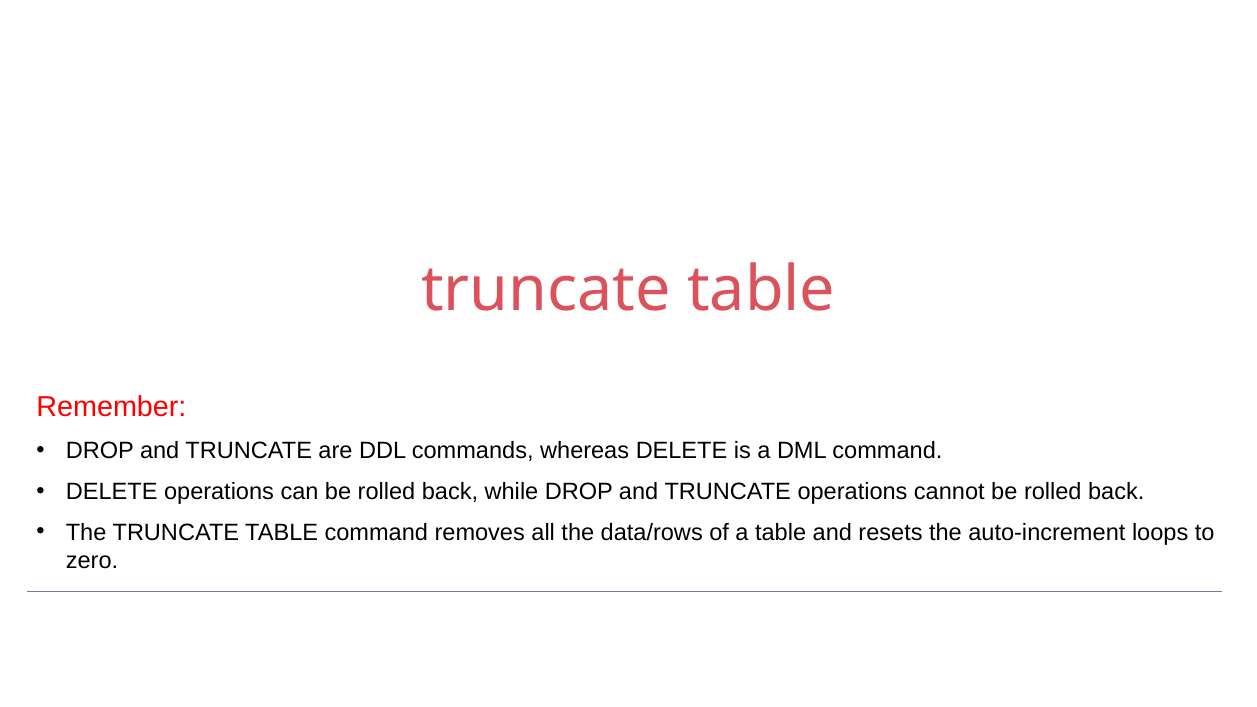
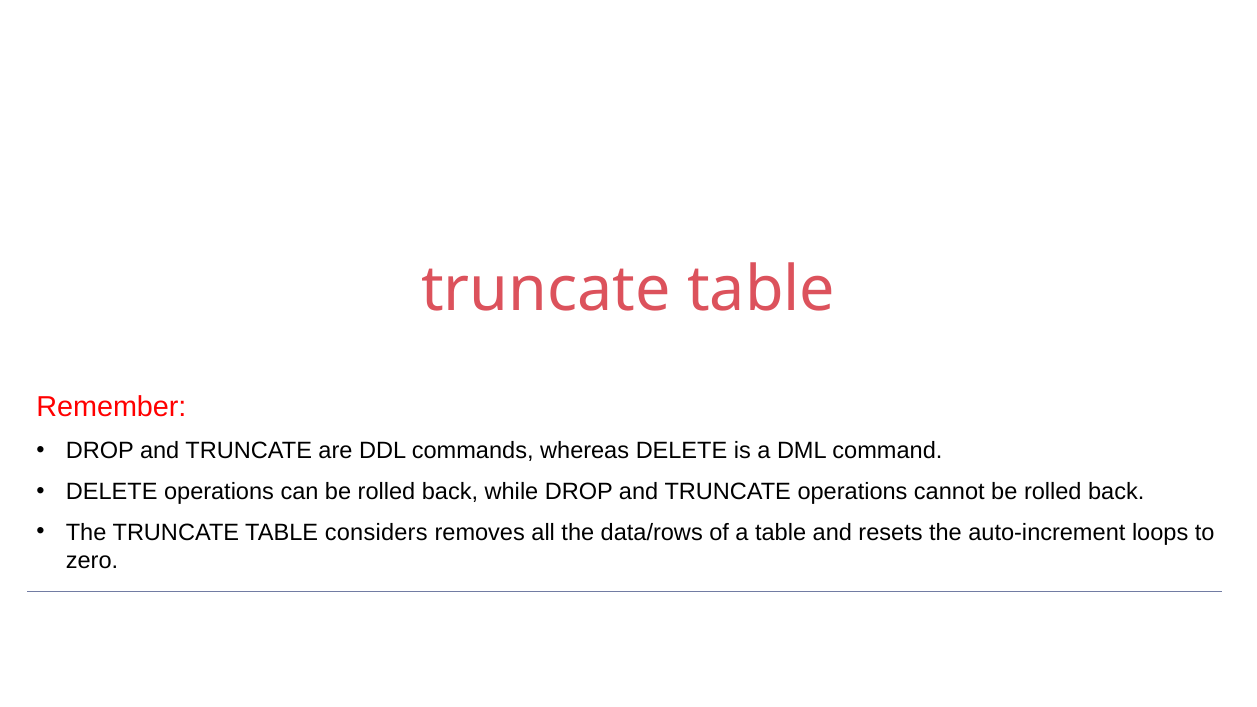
TABLE command: command -> considers (376, 532)
